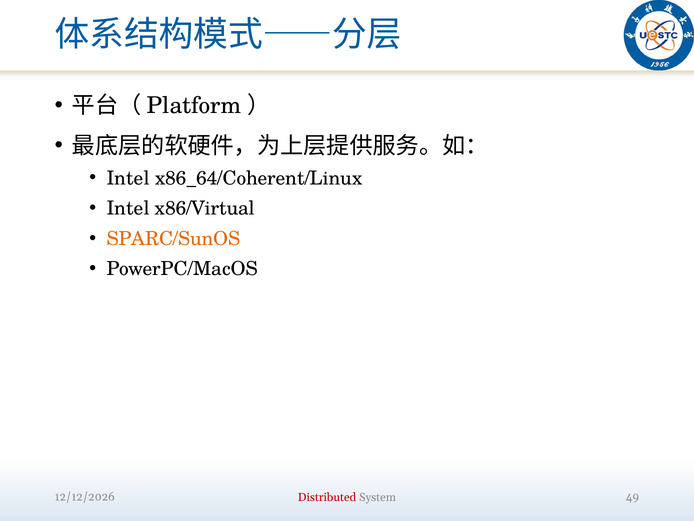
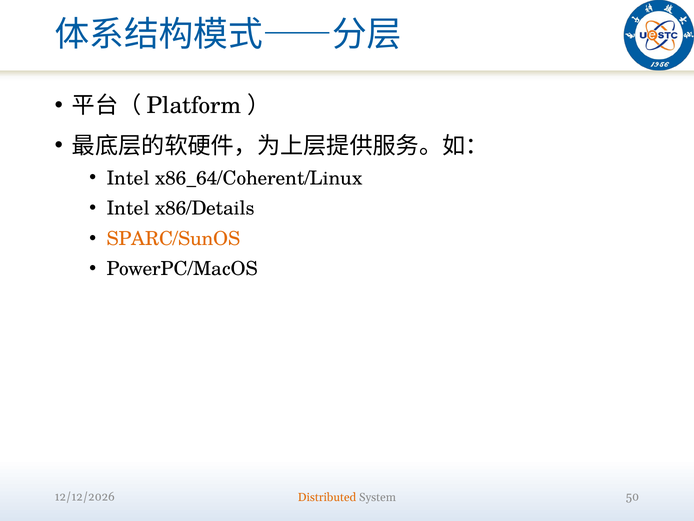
x86/Virtual: x86/Virtual -> x86/Details (205, 208)
Distributed colour: red -> orange (327, 497)
49: 49 -> 50 (633, 497)
